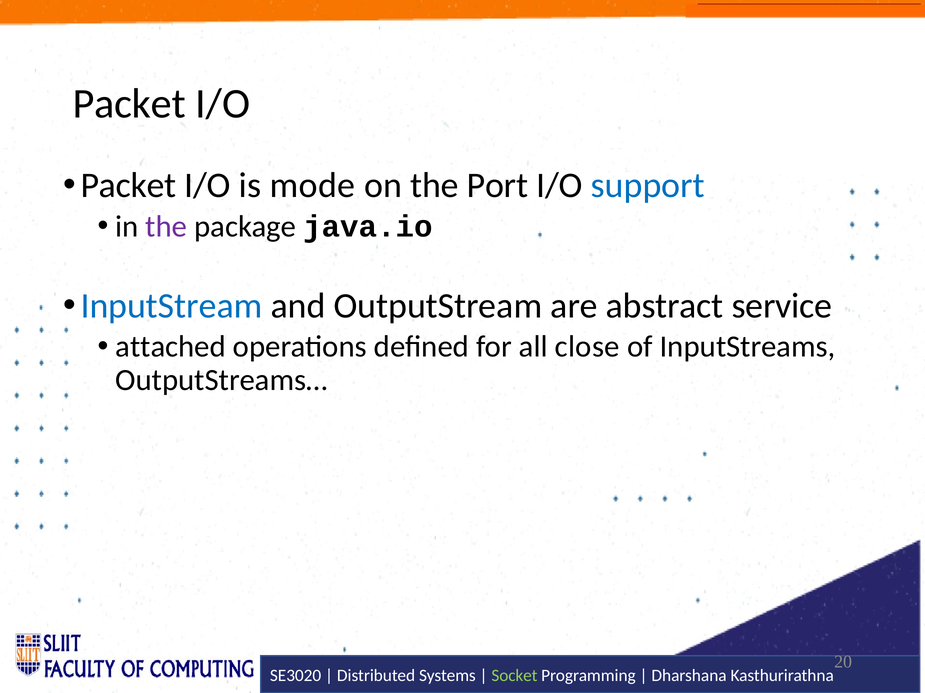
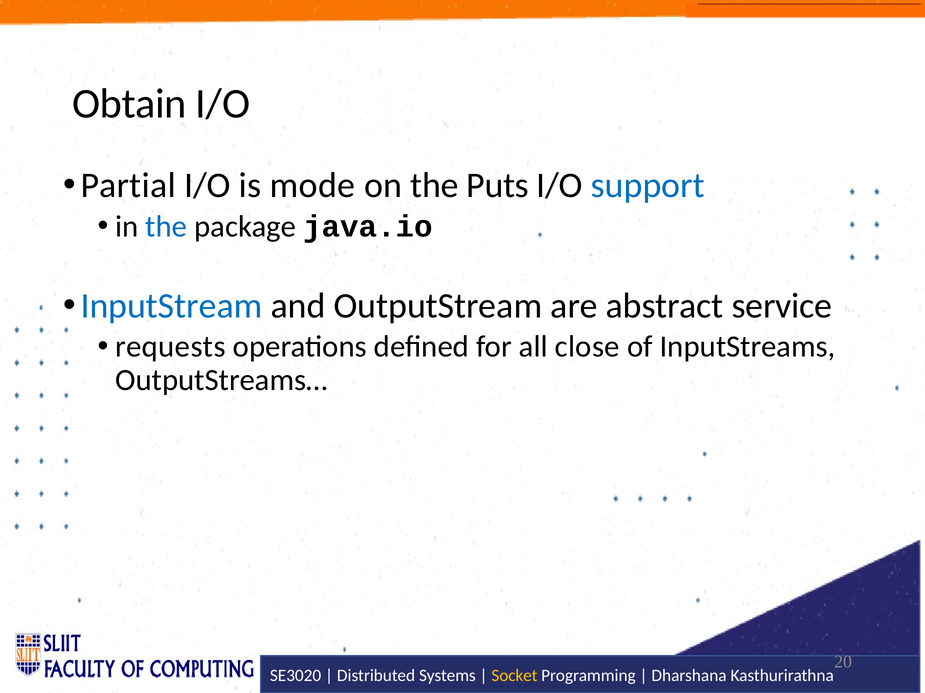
Packet: Packet -> Obtain (129, 104)
Packet: Packet -> Partial (128, 186)
Port: Port -> Puts (498, 186)
the colour: purple -> blue (166, 227)
attached: attached -> requests (170, 347)
Socket colour: light green -> yellow (514, 676)
